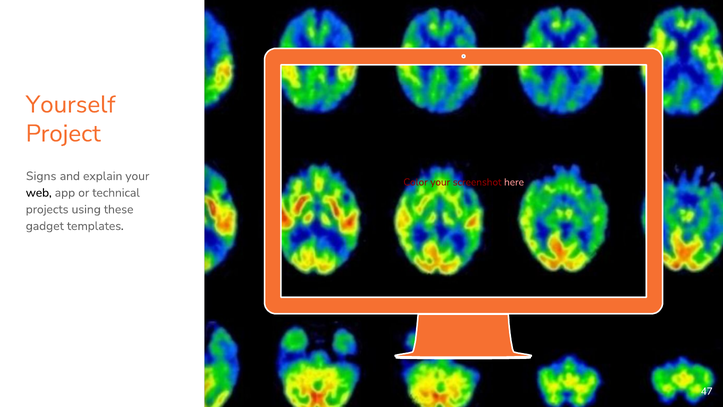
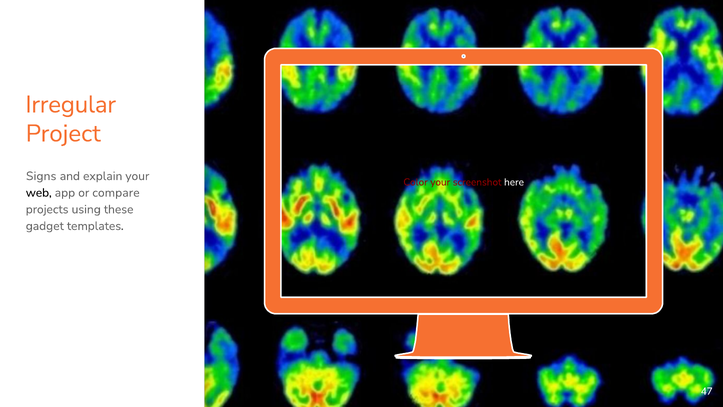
Yourself: Yourself -> Irregular (71, 104)
here colour: pink -> white (514, 182)
technical: technical -> compare (116, 193)
